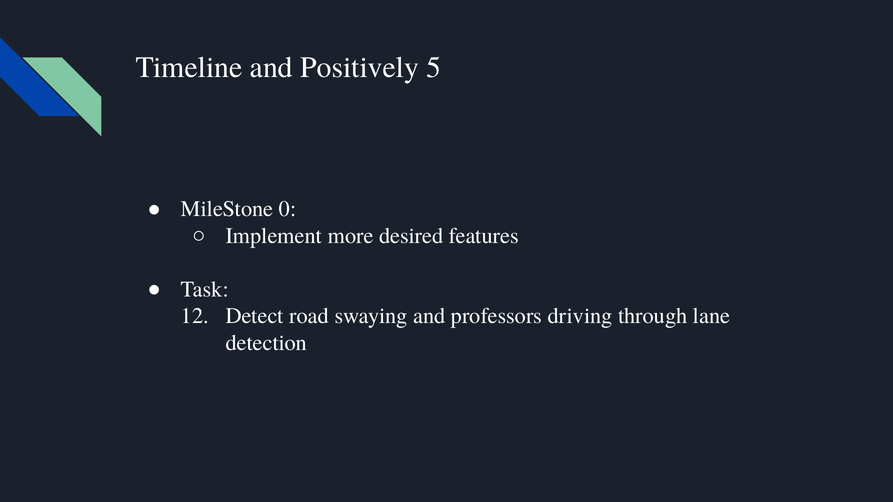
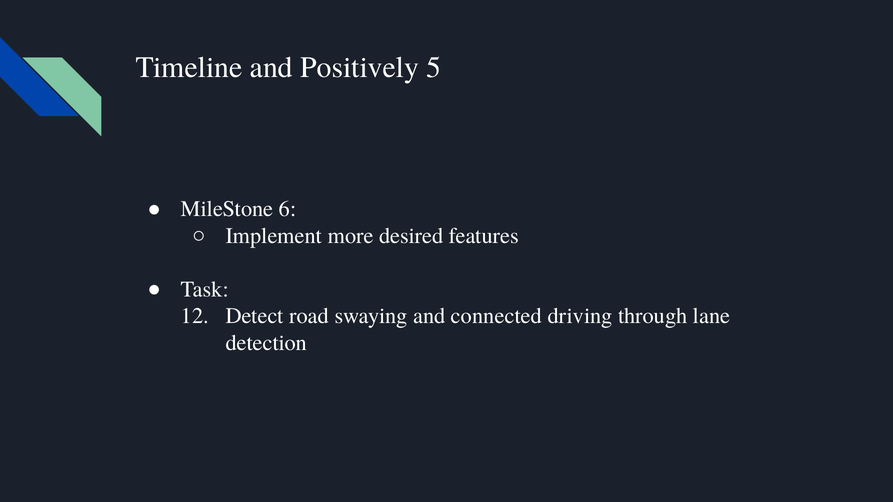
0: 0 -> 6 (288, 209)
professors: professors -> connected (496, 316)
